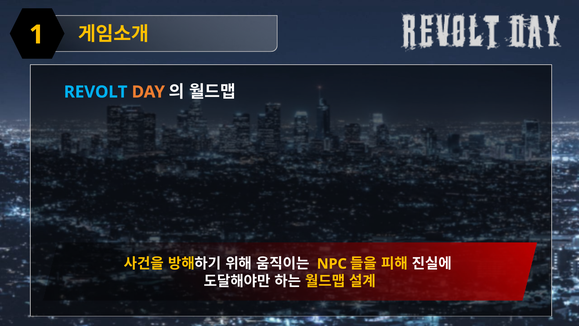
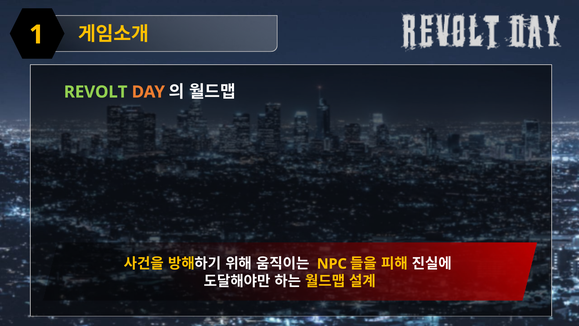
REVOLT colour: light blue -> light green (96, 92)
